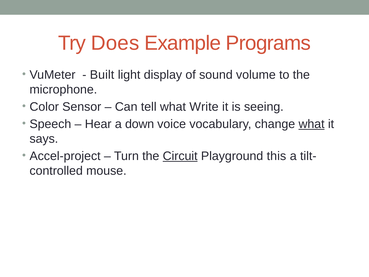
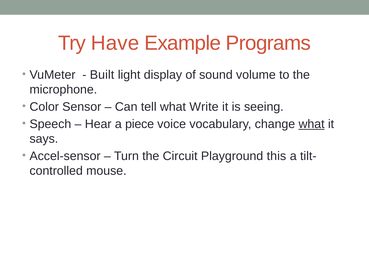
Does: Does -> Have (115, 43)
down: down -> piece (140, 124)
Accel-project: Accel-project -> Accel-sensor (65, 156)
Circuit underline: present -> none (180, 156)
